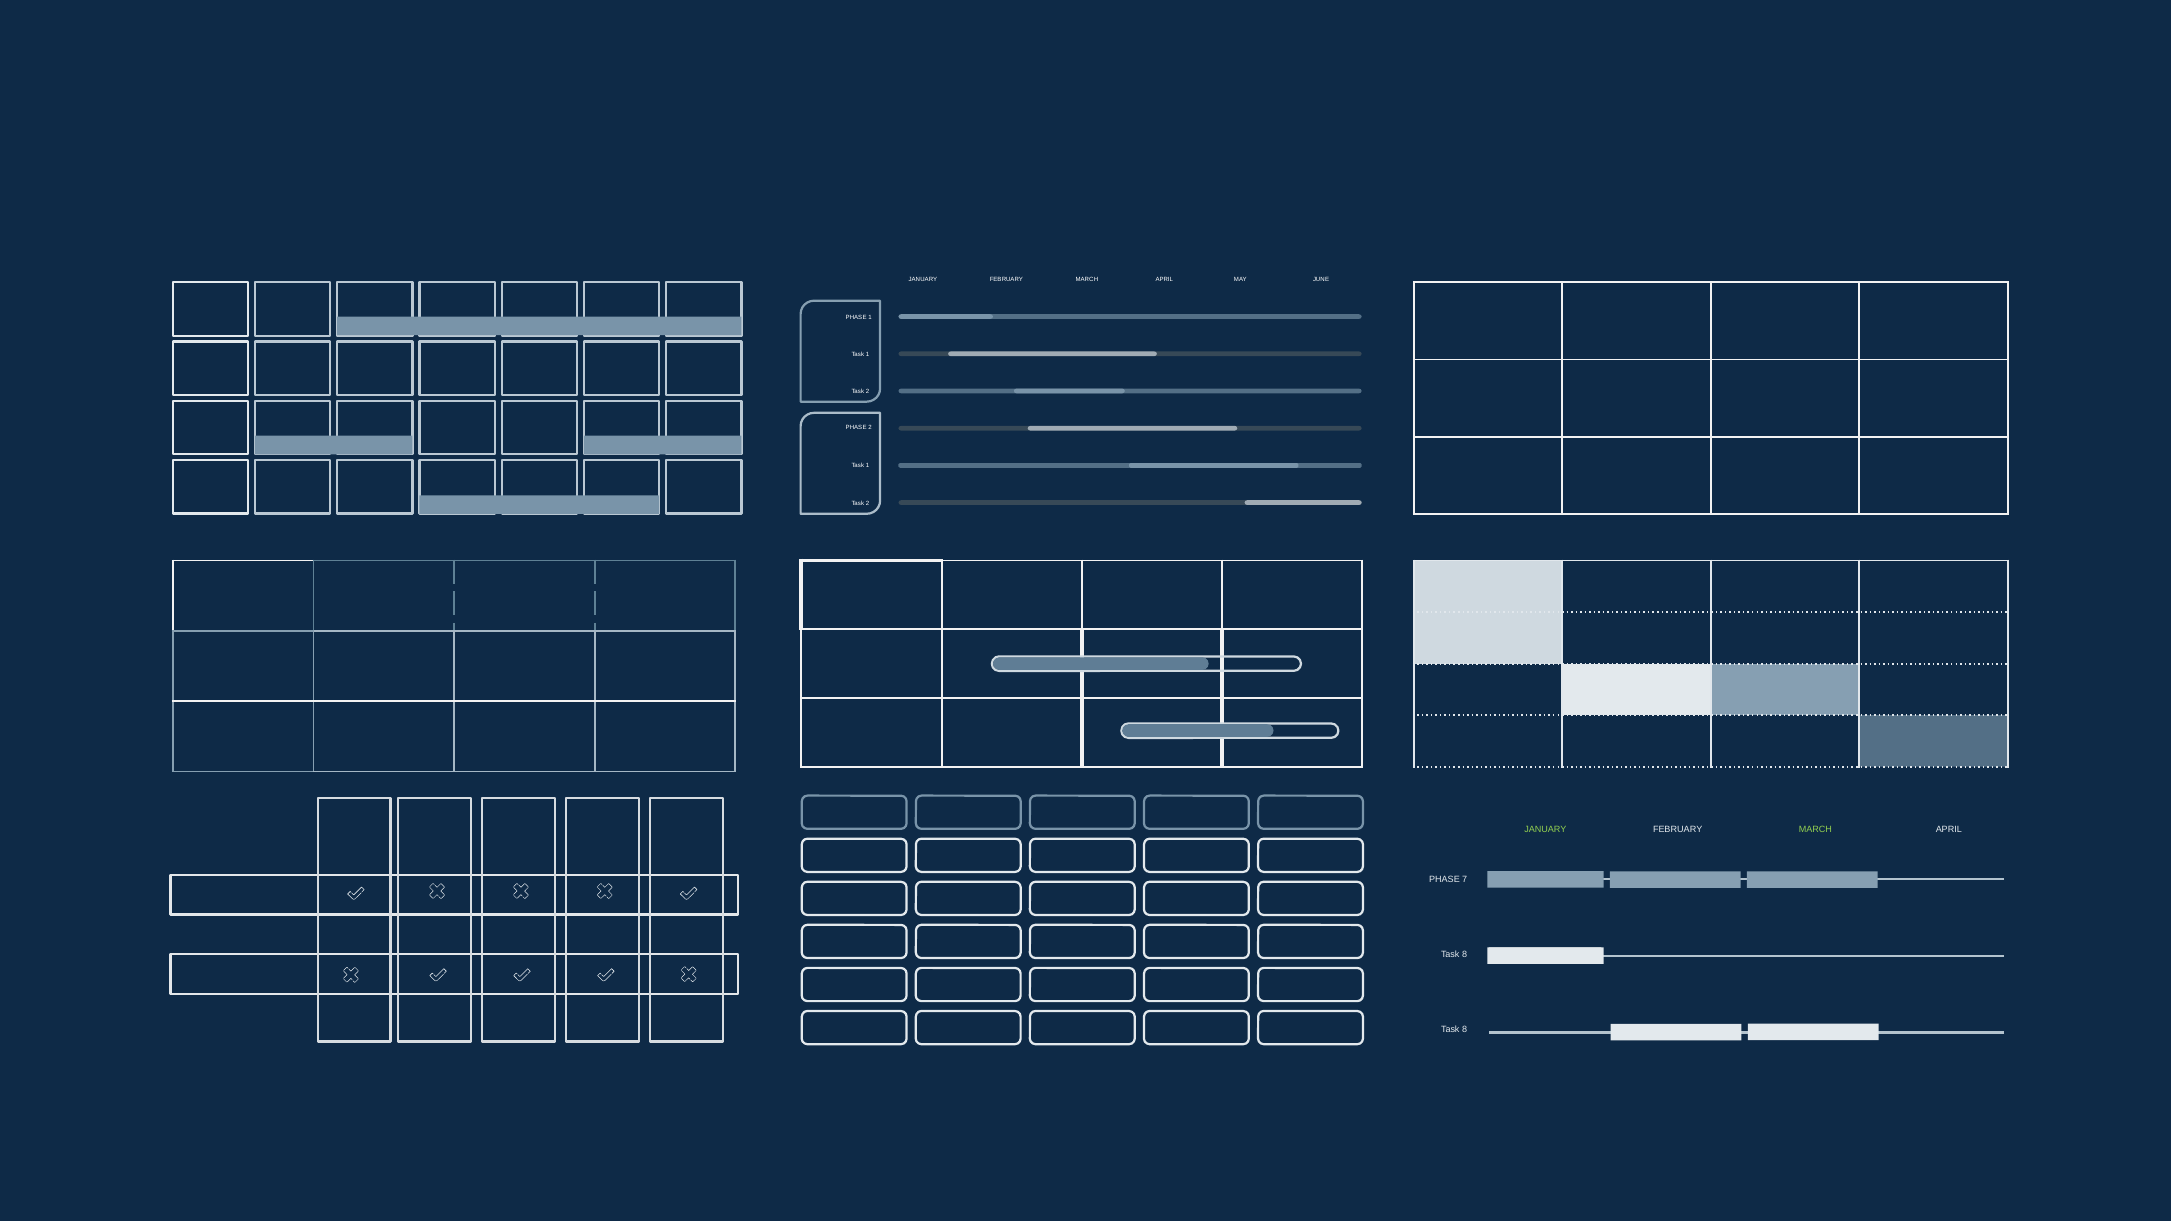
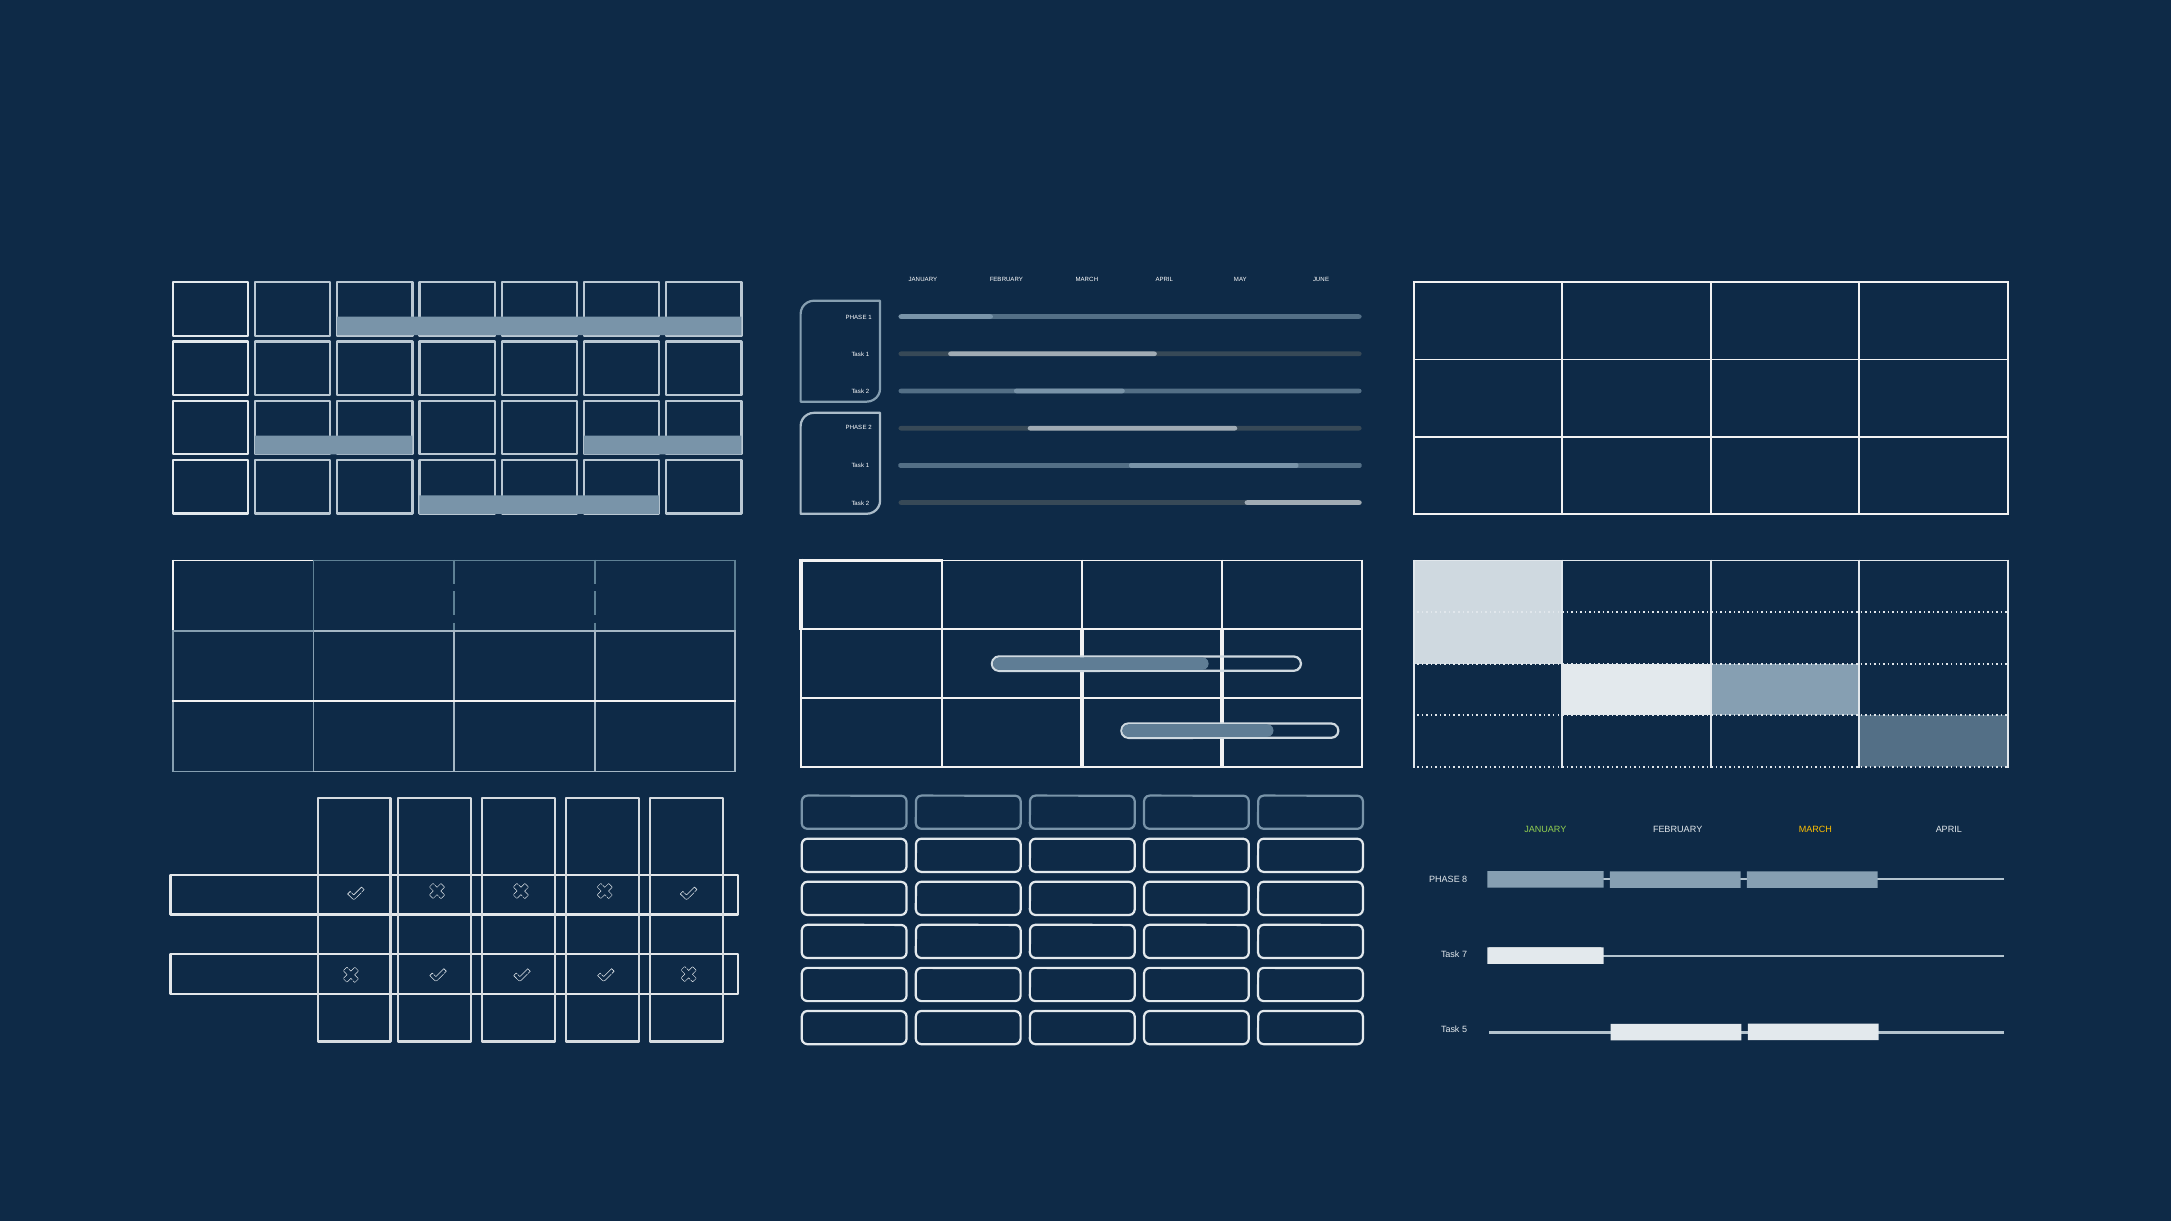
MARCH colour: light green -> yellow (1815, 830)
7: 7 -> 8 (1465, 880)
8: 8 -> 7 (1465, 955)
8: 8 -> 5 (1465, 1030)
